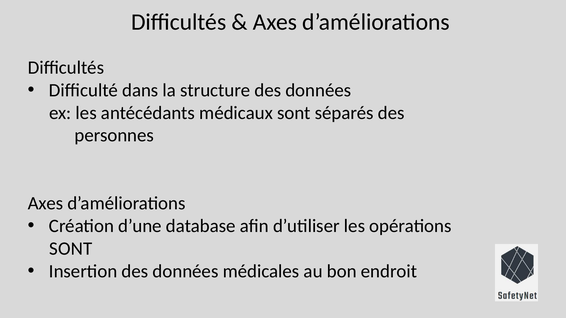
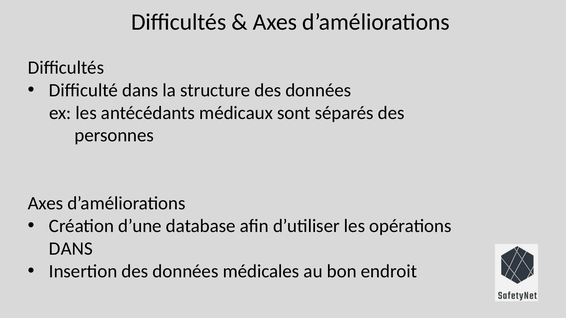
SONT: SONT -> DANS (71, 249)
